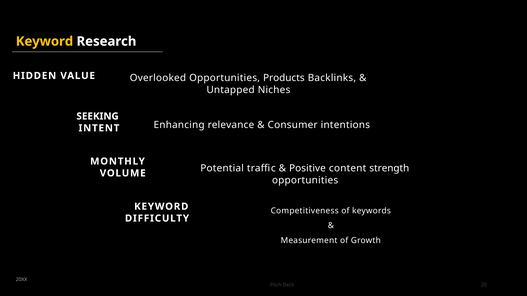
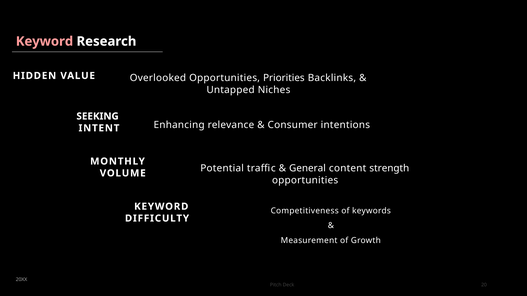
Keyword colour: yellow -> pink (44, 41)
Products: Products -> Priorities (284, 78)
Positive: Positive -> General (308, 169)
